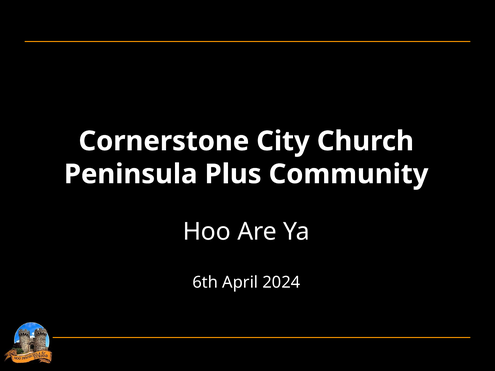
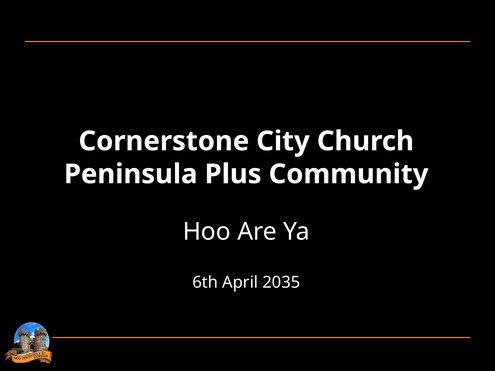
2024: 2024 -> 2035 (281, 282)
